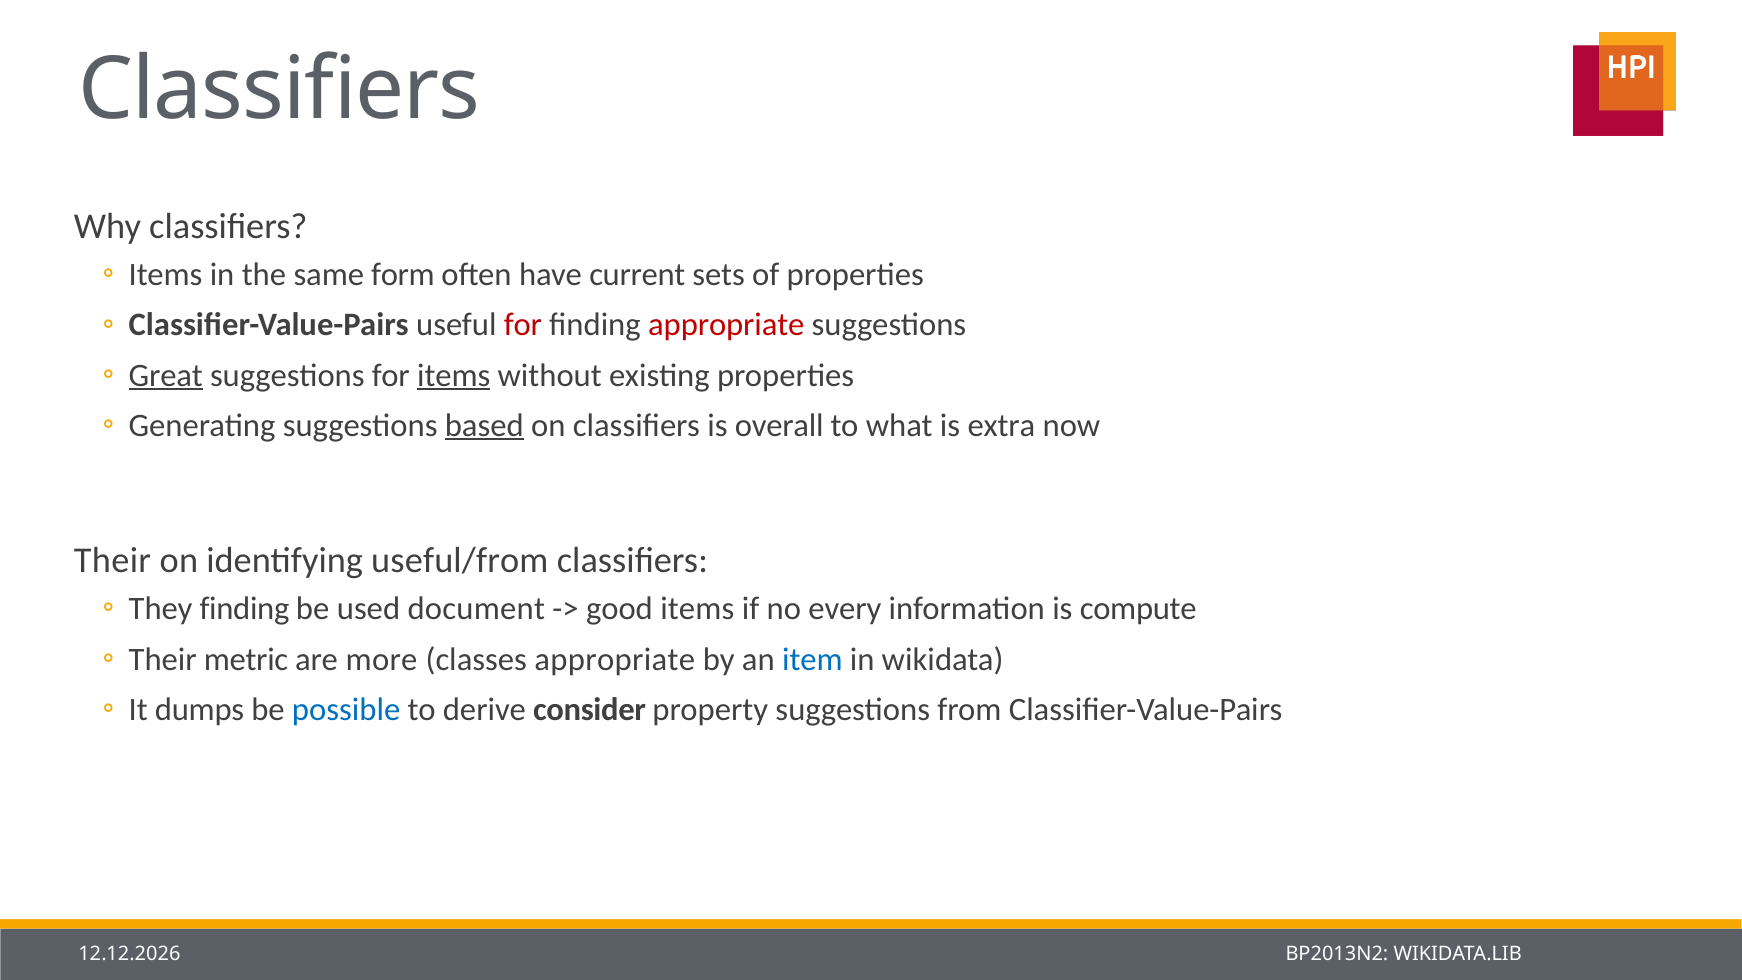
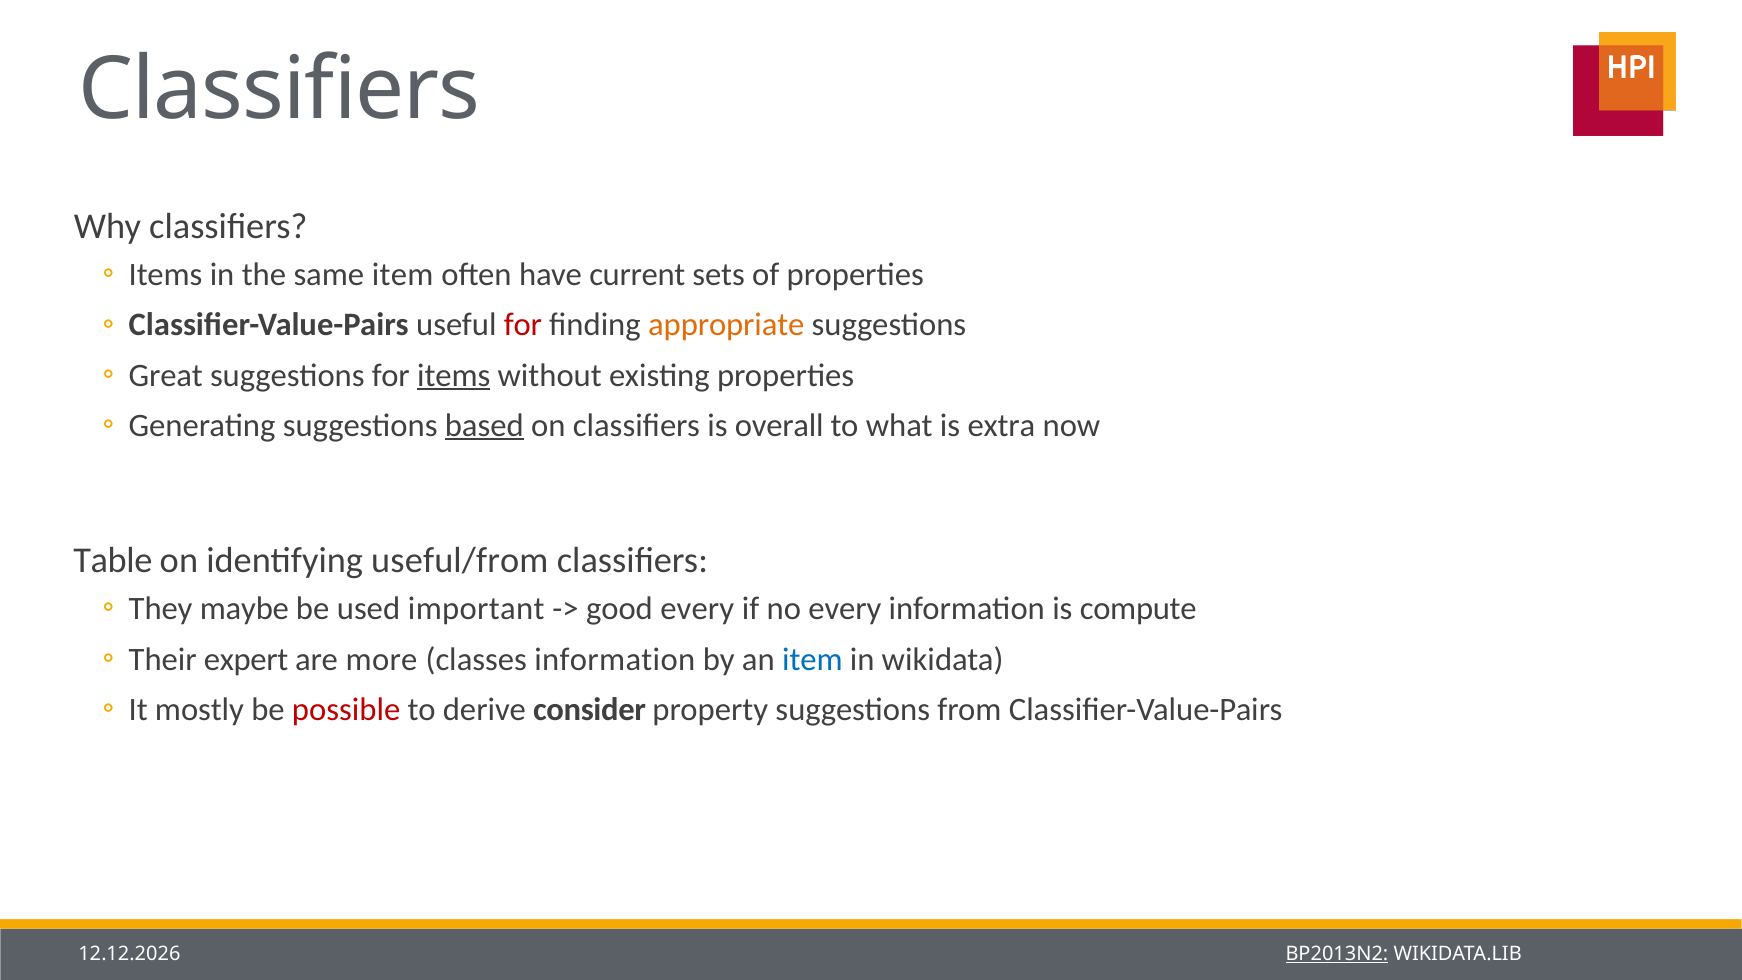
same form: form -> item (403, 275)
appropriate colour: red -> orange (726, 325)
Great underline: present -> none (166, 375)
Their: Their -> Table (113, 561)
They finding: finding -> maybe (244, 609)
document: document -> important (476, 609)
good items: items -> every (697, 609)
metric: metric -> expert (246, 659)
classes appropriate: appropriate -> information (615, 659)
dumps: dumps -> mostly (199, 709)
possible colour: blue -> red (346, 709)
BP2013N2 underline: none -> present (1337, 954)
